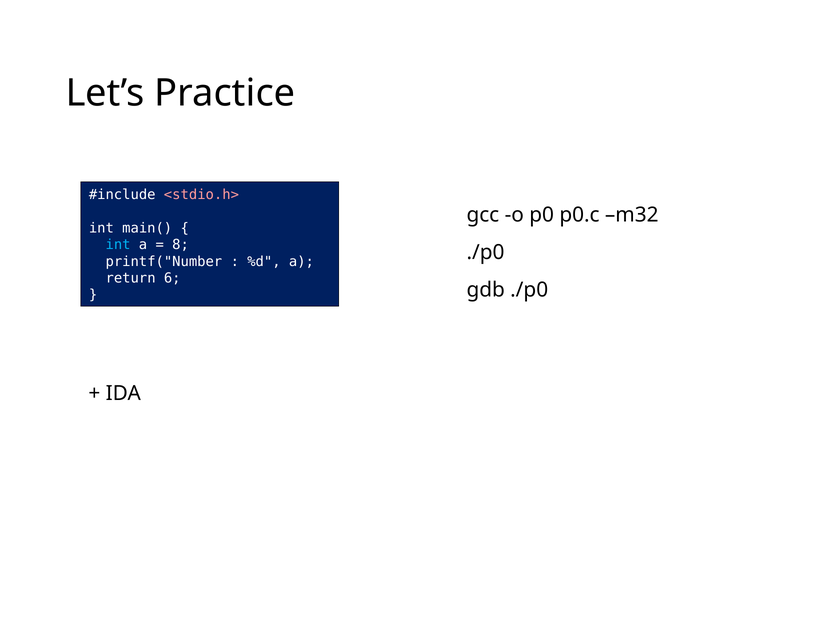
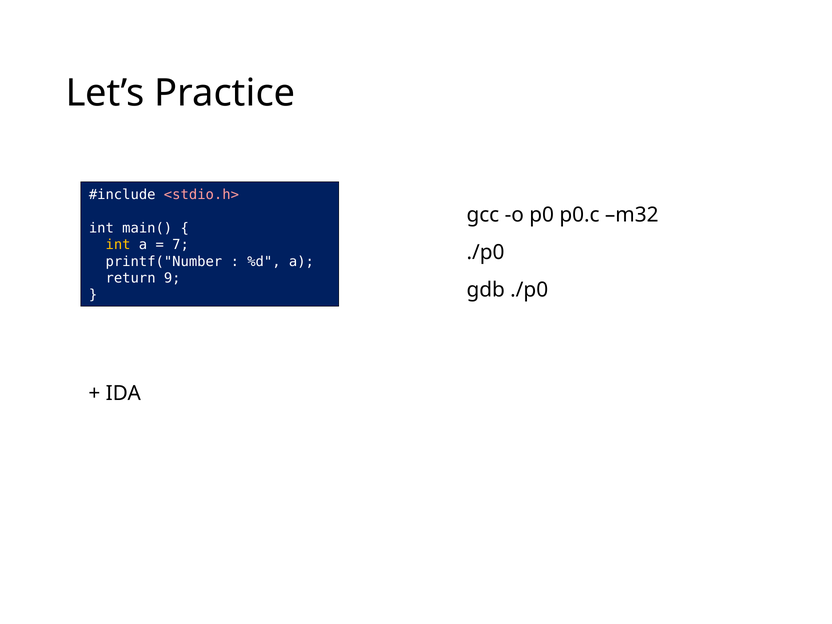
int colour: light blue -> yellow (118, 245)
8: 8 -> 7 (181, 245)
6: 6 -> 9 (172, 278)
